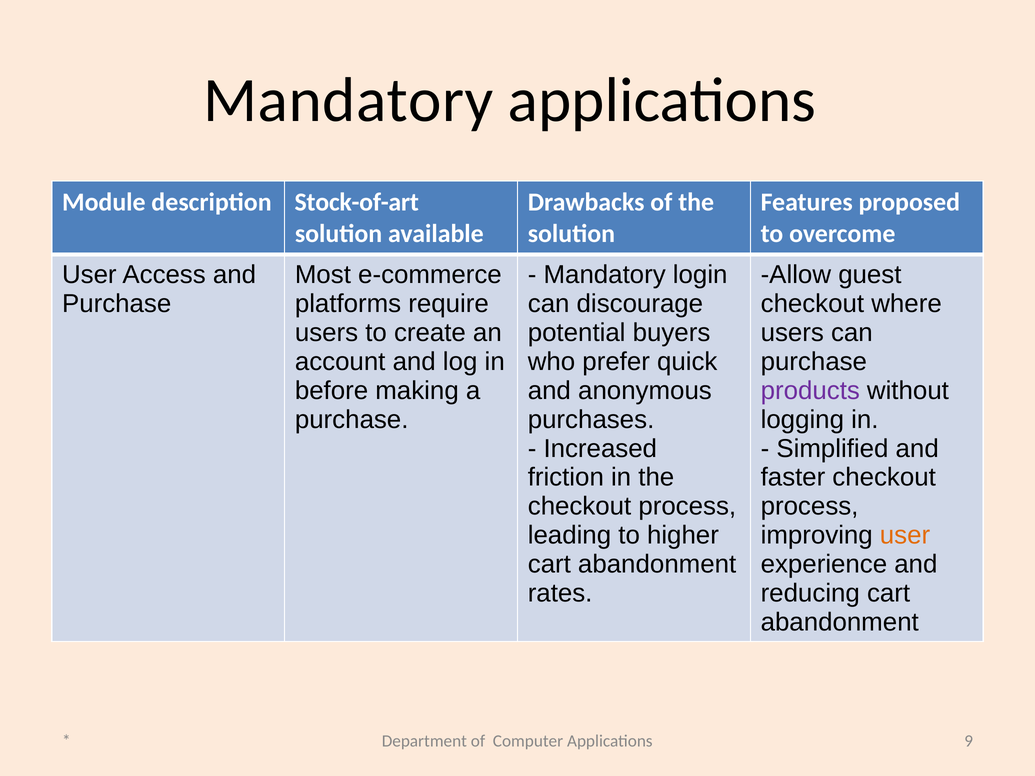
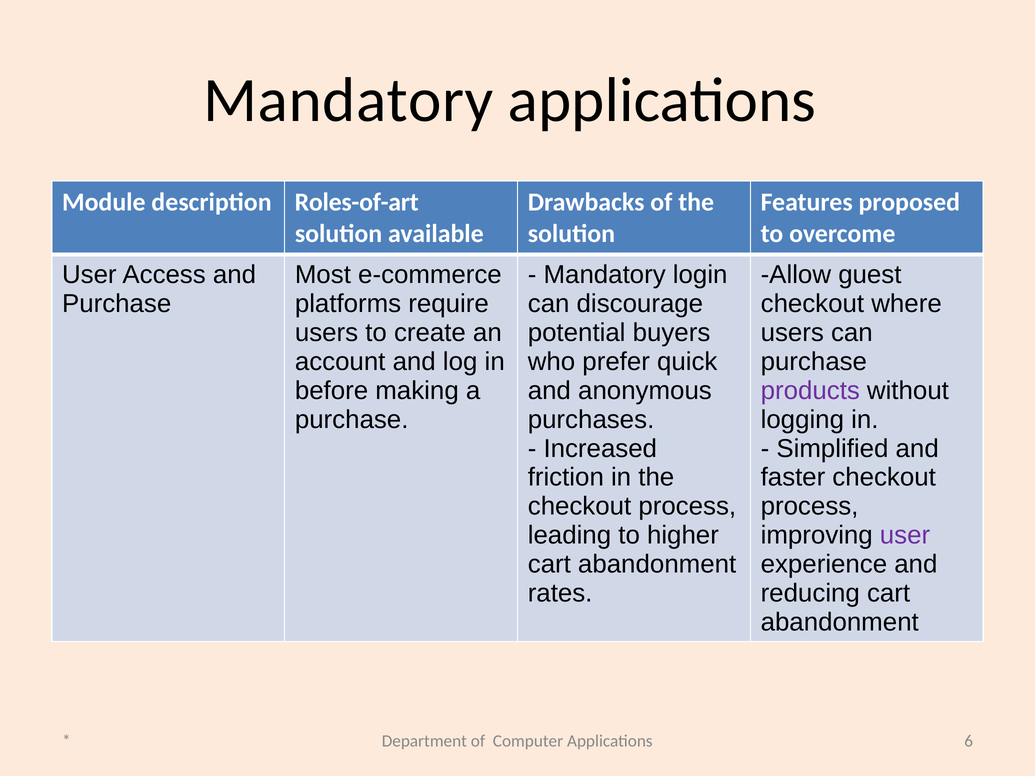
Stock-of-art: Stock-of-art -> Roles-of-art (357, 202)
user colour: orange -> purple (905, 536)
9: 9 -> 6 (969, 741)
